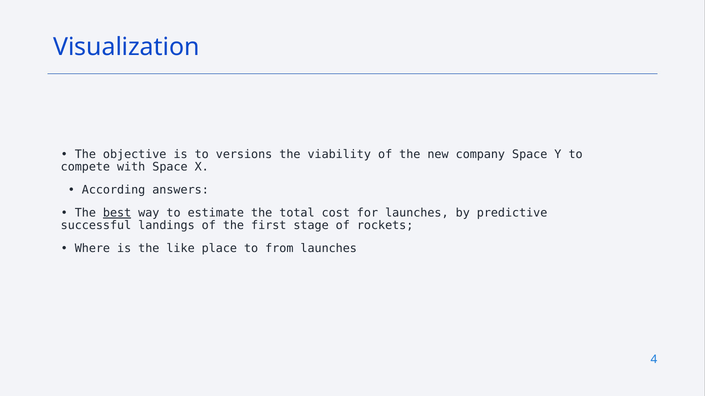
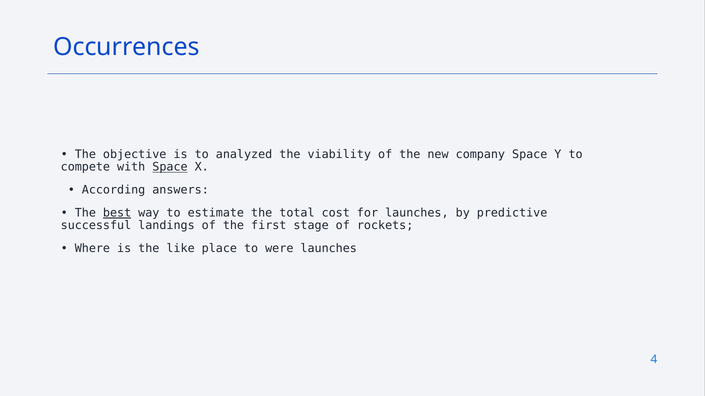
Visualization: Visualization -> Occurrences (126, 47)
versions: versions -> analyzed (244, 155)
Space underline: none -> present (170, 167)
from: from -> were (279, 249)
